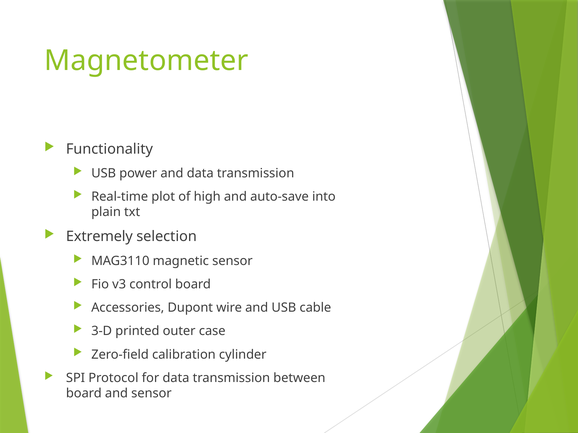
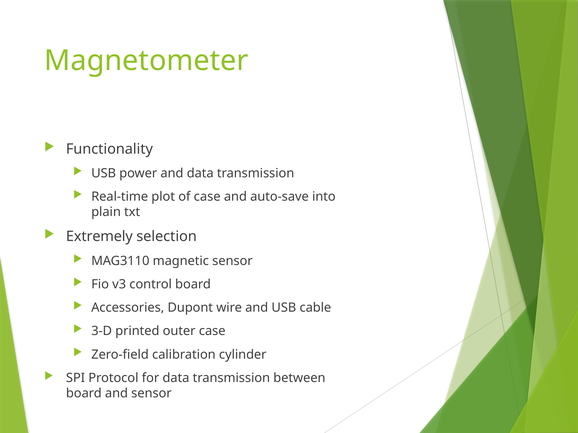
of high: high -> case (207, 197)
